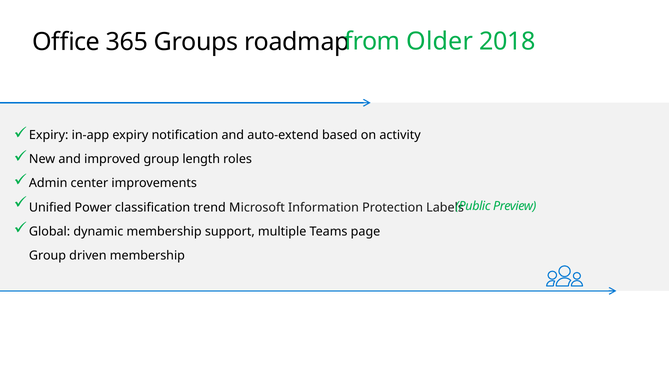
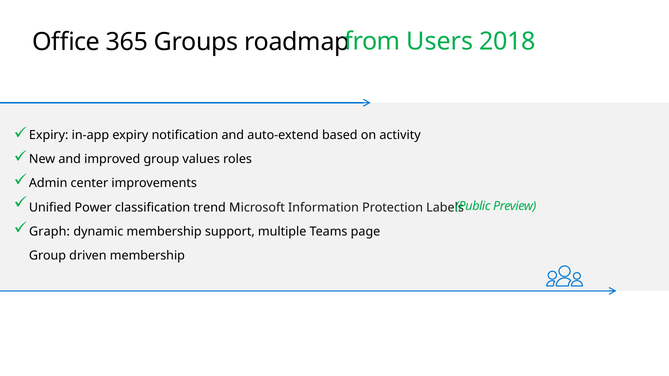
Older: Older -> Users (440, 42)
length: length -> values (201, 159)
Global: Global -> Graph (50, 232)
